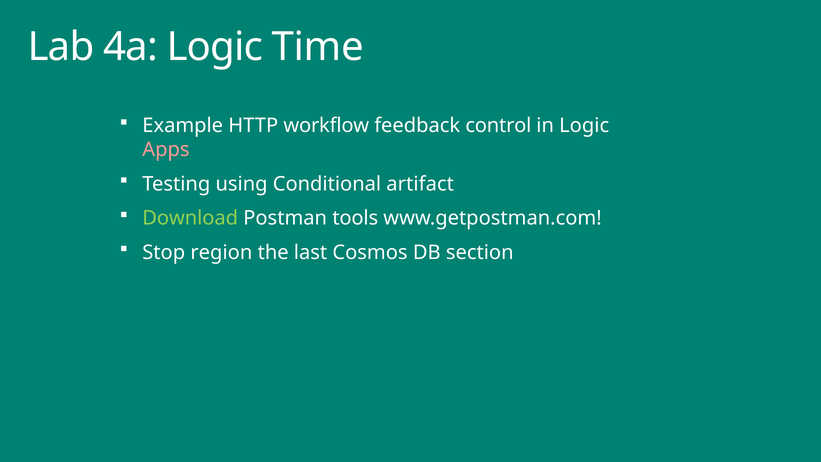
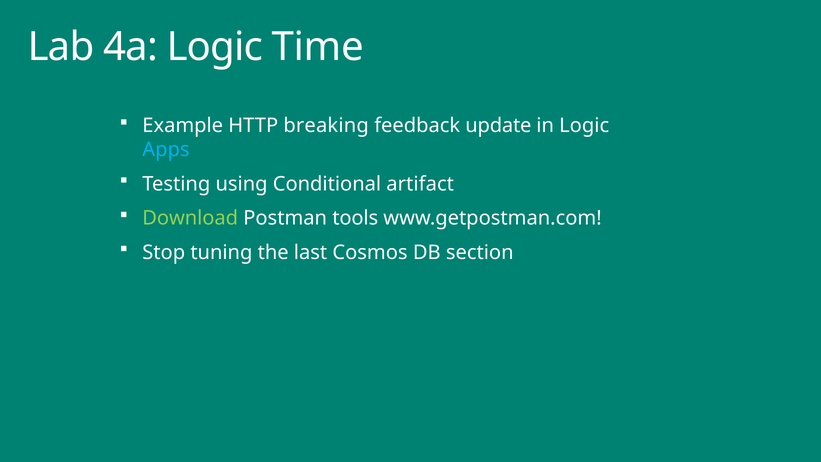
workflow: workflow -> breaking (326, 126)
control: control -> update (498, 126)
Apps colour: pink -> light blue (166, 150)
region: region -> tuning (221, 252)
